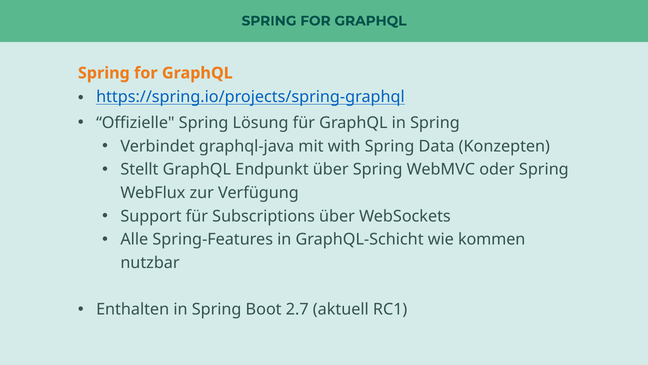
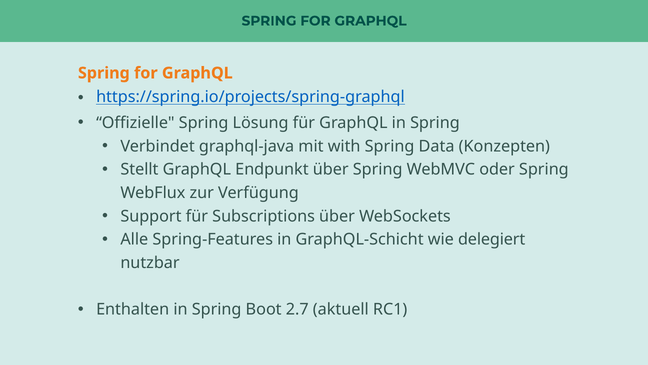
kommen: kommen -> delegiert (492, 239)
